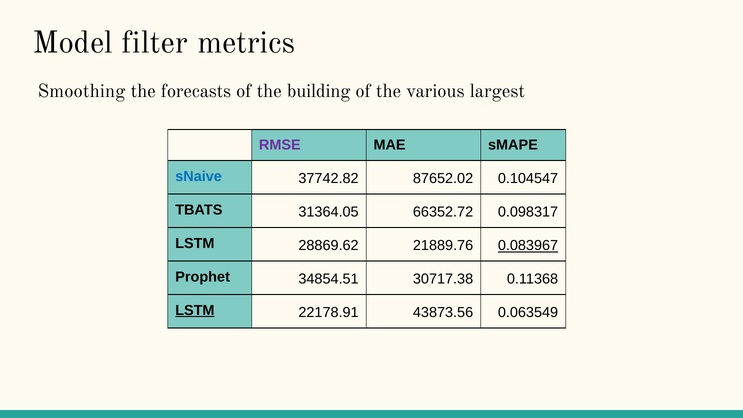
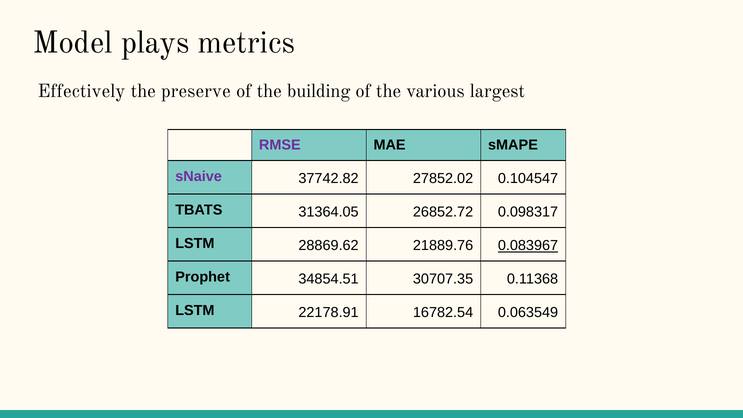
filter: filter -> plays (155, 42)
Smoothing: Smoothing -> Effectively (82, 91)
forecasts: forecasts -> preserve (196, 91)
sNaive colour: blue -> purple (199, 176)
87652.02: 87652.02 -> 27852.02 (443, 179)
66352.72: 66352.72 -> 26852.72 (443, 212)
30717.38: 30717.38 -> 30707.35 (443, 279)
LSTM underline: present -> none (195, 310)
43873.56: 43873.56 -> 16782.54 (443, 313)
